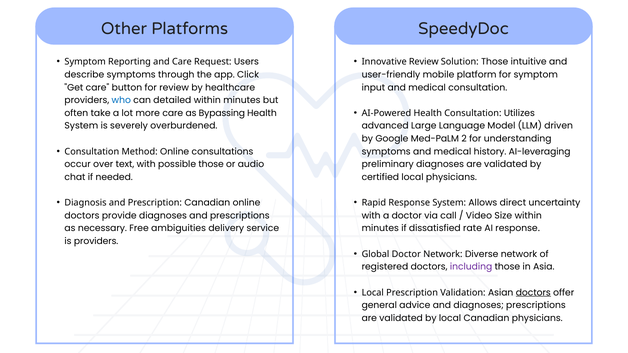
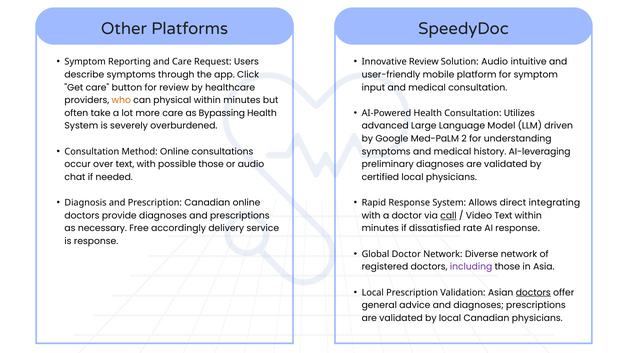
Solution Those: Those -> Audio (495, 62)
who colour: blue -> orange (121, 100)
detailed: detailed -> physical (172, 100)
uncertainty: uncertainty -> integrating (554, 203)
call underline: none -> present (448, 216)
Video Size: Size -> Text (503, 216)
ambiguities: ambiguities -> accordingly (179, 229)
is providers: providers -> response (96, 241)
